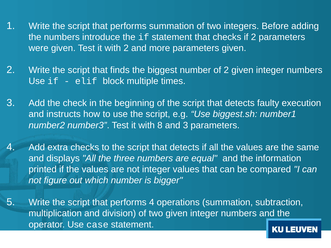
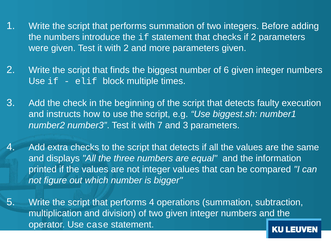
of 2: 2 -> 6 (226, 70)
8: 8 -> 7 (160, 125)
